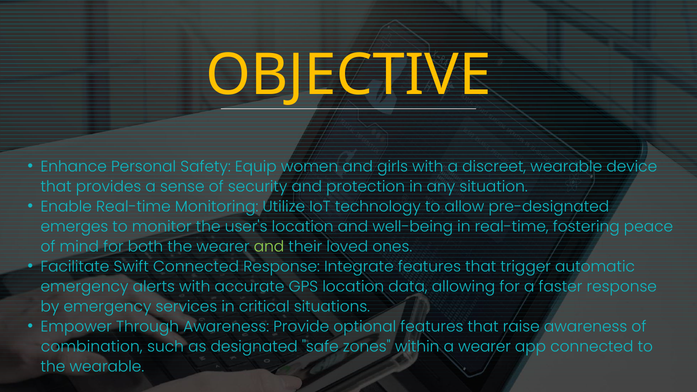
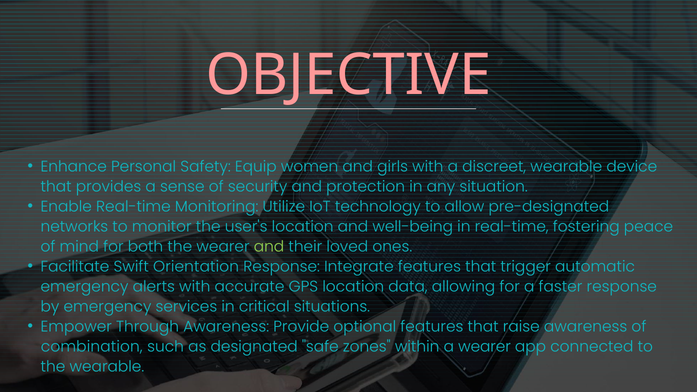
OBJECTIVE colour: yellow -> pink (349, 75)
emerges: emerges -> networks (74, 227)
Swift Connected: Connected -> Orientation (196, 267)
